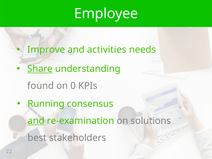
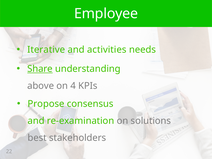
Improve: Improve -> Iterative (46, 50)
found: found -> above (41, 86)
0: 0 -> 4 (73, 86)
Running: Running -> Propose (46, 104)
and underline: present -> none (36, 121)
